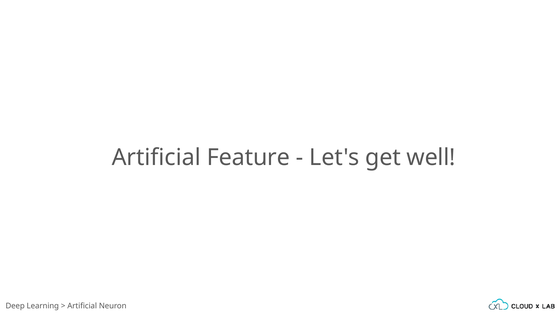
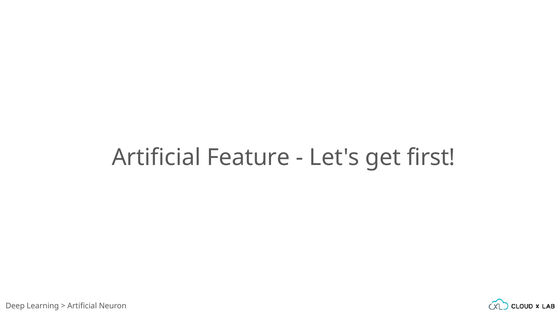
well: well -> first (431, 157)
